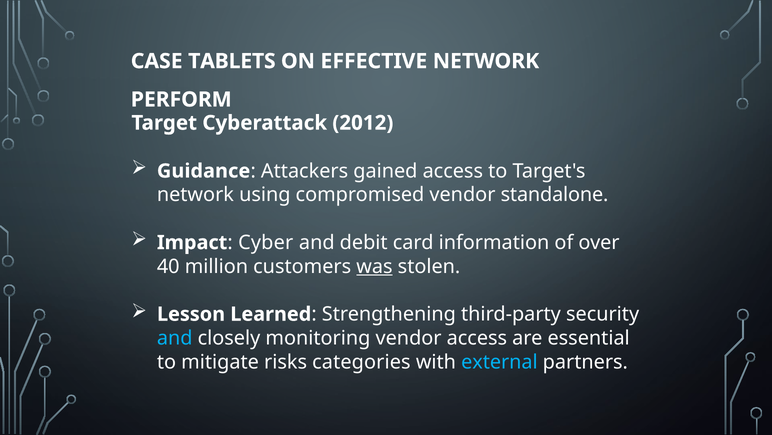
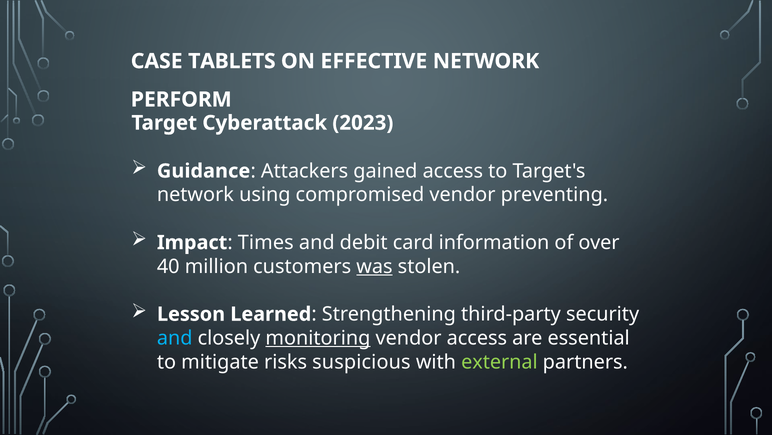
2012: 2012 -> 2023 (363, 123)
standalone: standalone -> preventing (554, 195)
Cyber: Cyber -> Times (266, 242)
monitoring underline: none -> present (318, 337)
categories: categories -> suspicious (361, 361)
external colour: light blue -> light green (499, 361)
